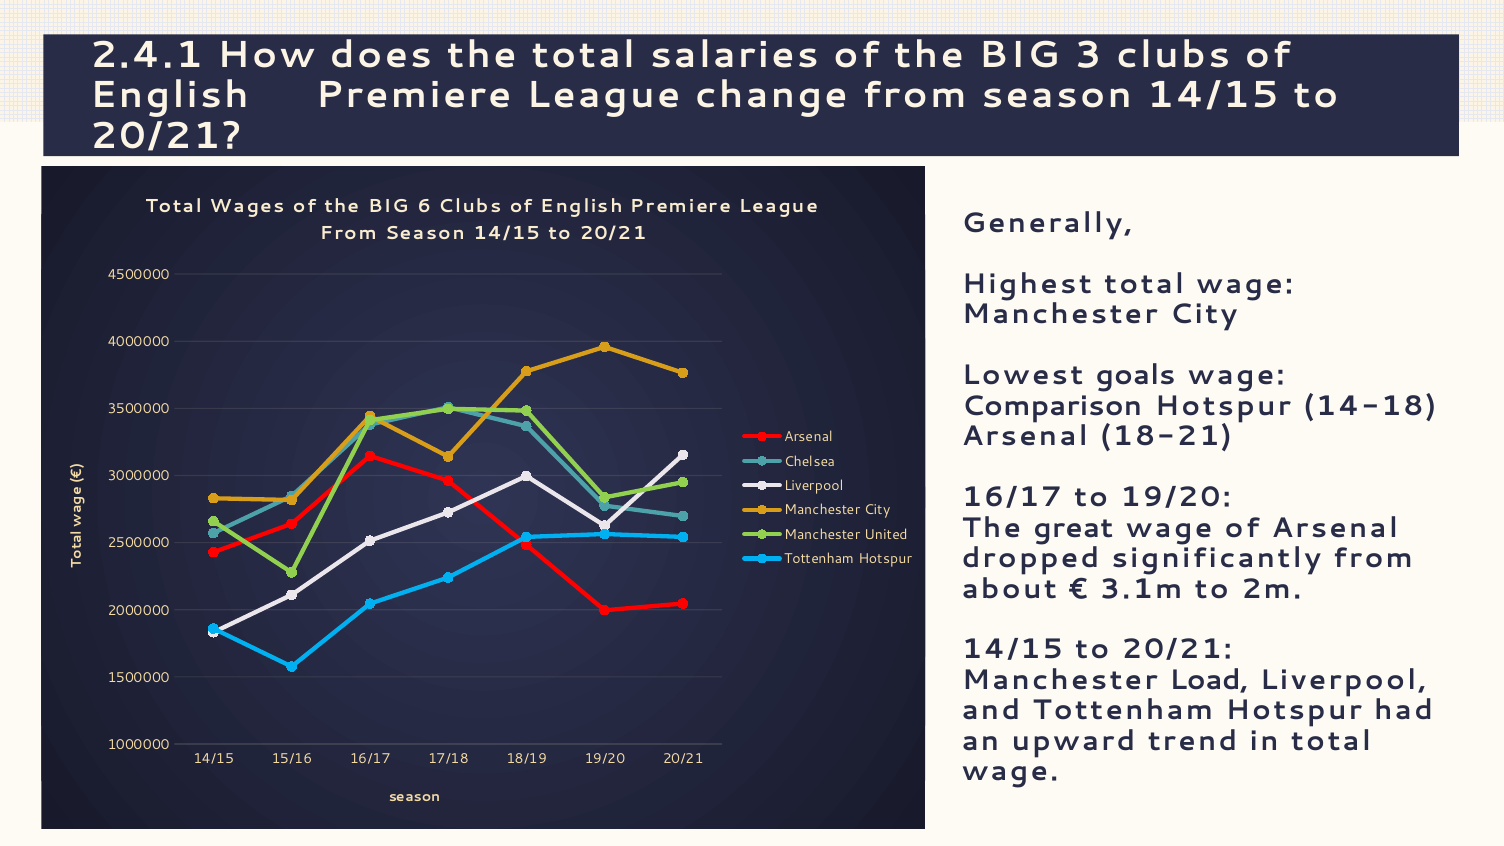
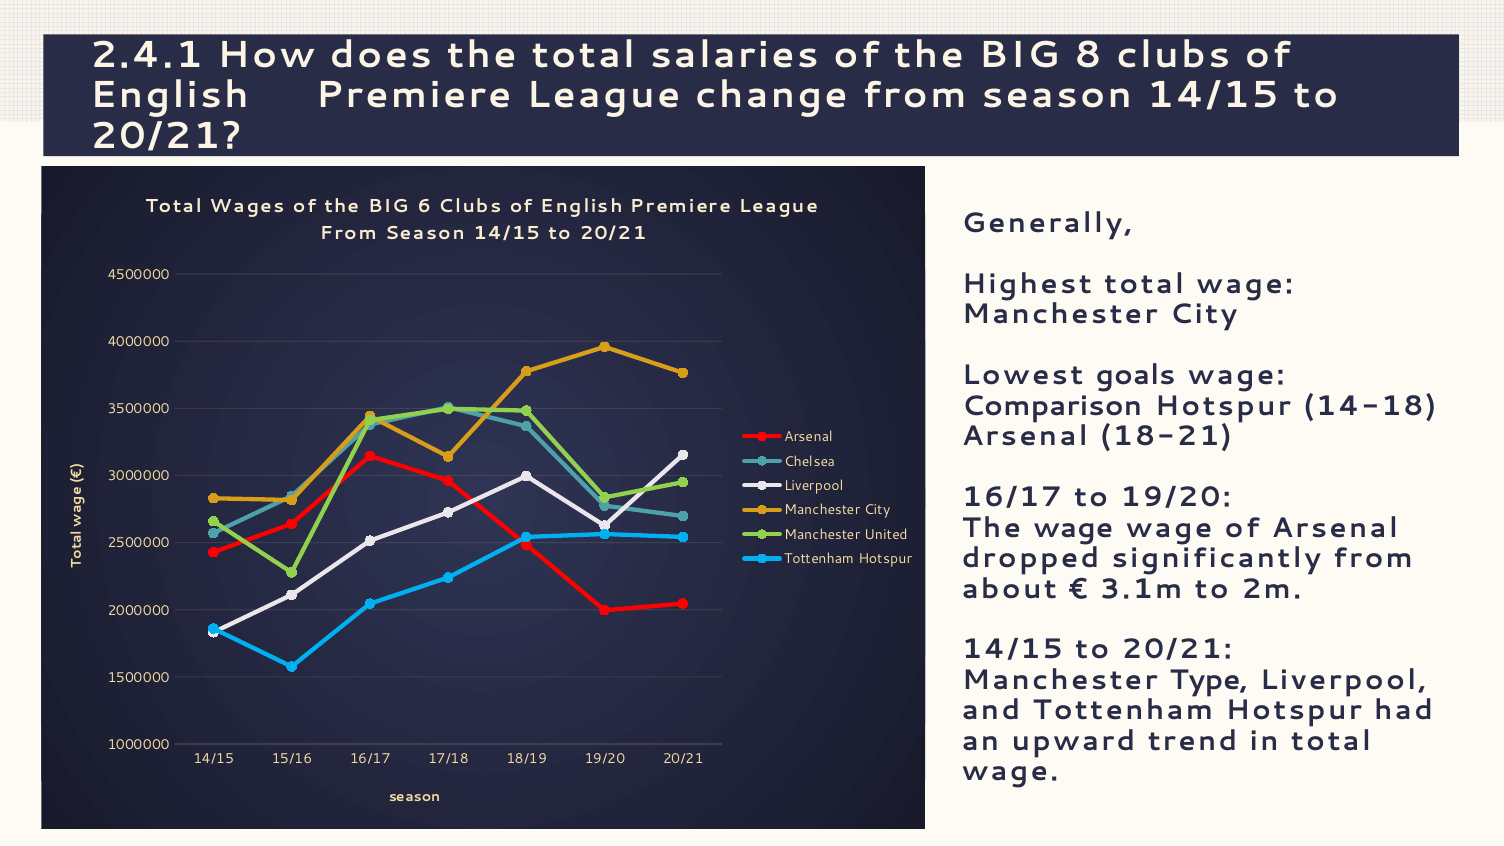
3: 3 -> 8 (1088, 55)
The great: great -> wage (1073, 528)
Load: Load -> Type (1209, 680)
